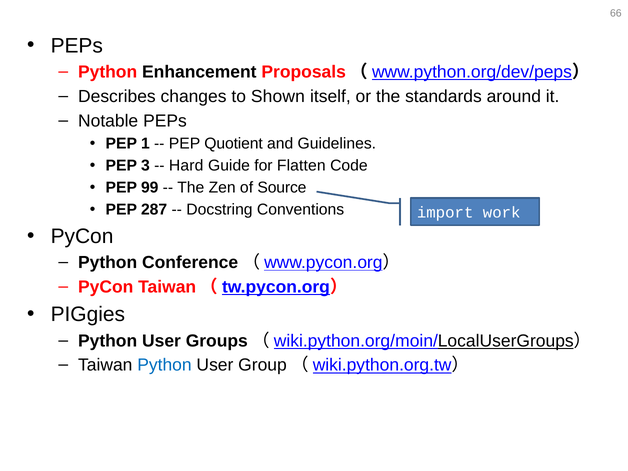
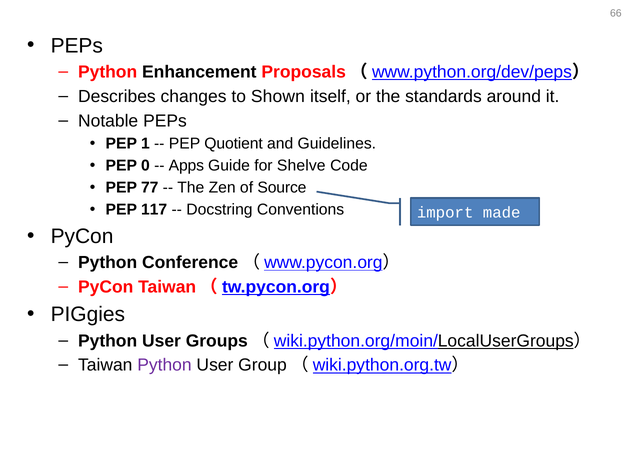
3: 3 -> 0 (145, 166)
Hard: Hard -> Apps (186, 166)
Flatten: Flatten -> Shelve (301, 166)
99: 99 -> 77 (150, 188)
287: 287 -> 117 (154, 210)
work: work -> made (502, 213)
Python colour: blue -> purple (164, 365)
